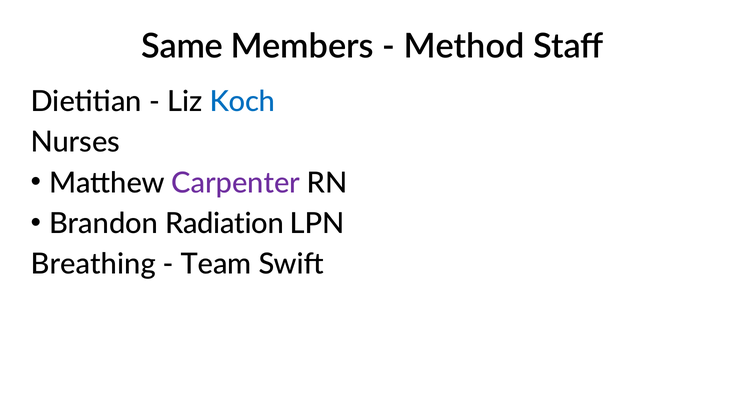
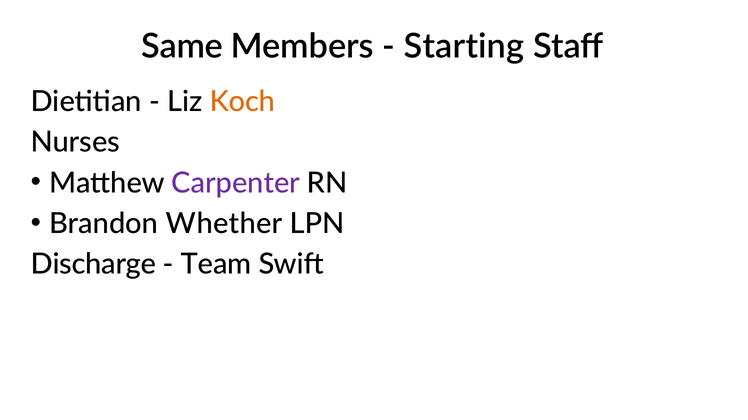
Method: Method -> Starting (464, 46)
Koch colour: blue -> orange (242, 102)
Radiation: Radiation -> Whether (224, 224)
Breathing: Breathing -> Discharge (93, 265)
